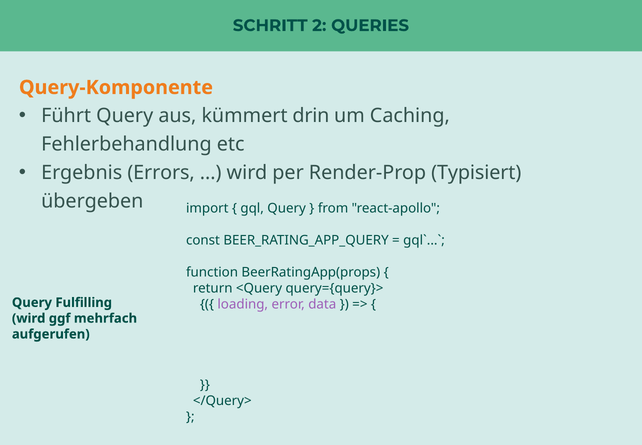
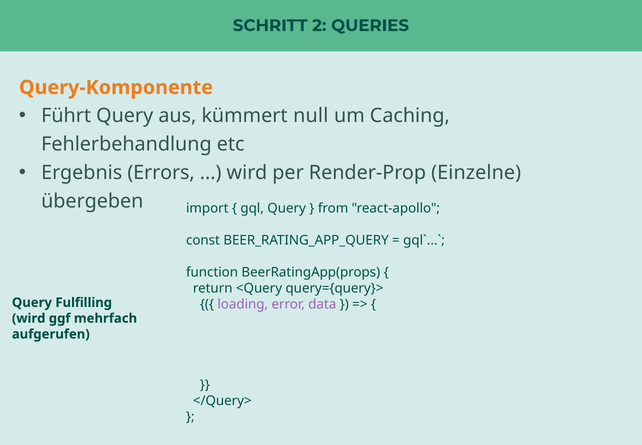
drin: drin -> null (311, 116)
Typisiert: Typisiert -> Einzelne (476, 173)
